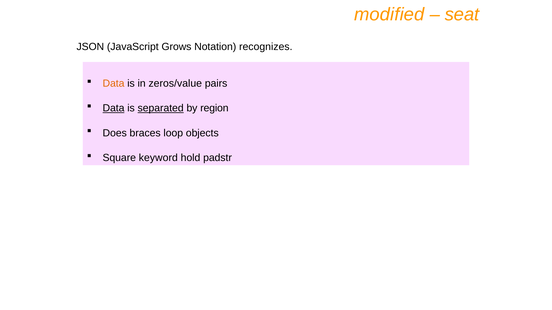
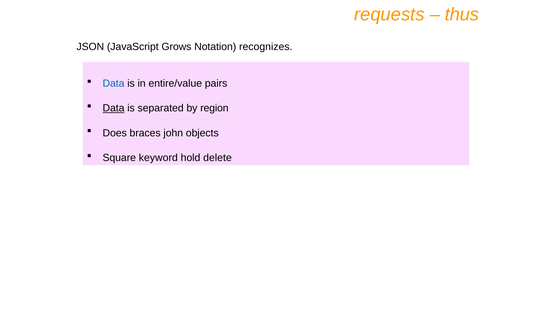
modified: modified -> requests (389, 14)
seat: seat -> thus (462, 14)
Data colour: orange -> blue (114, 83)
zeros/value: zeros/value -> entire/value (175, 83)
separated underline: present -> none (161, 108)
loop: loop -> john (173, 133)
padstr: padstr -> delete (217, 158)
